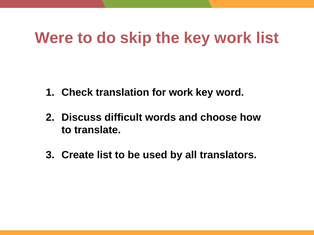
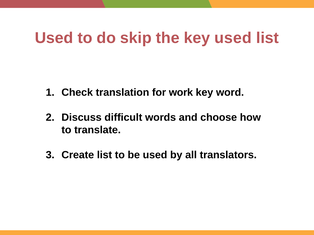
Were: Were -> Used (54, 38)
key work: work -> used (233, 38)
